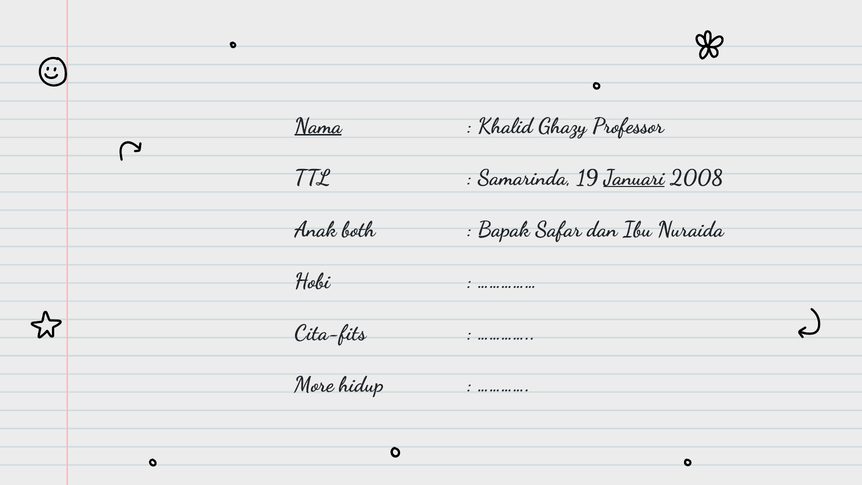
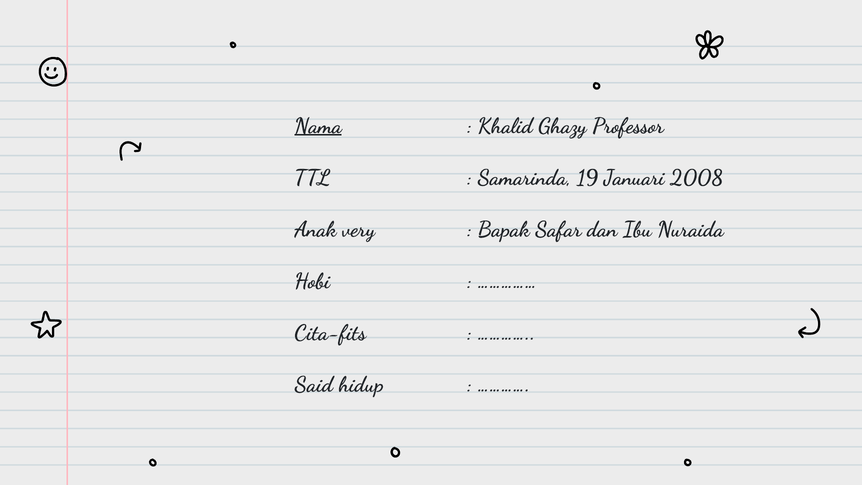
Januari underline: present -> none (634, 177)
both: both -> very (359, 229)
More: More -> Said (314, 384)
